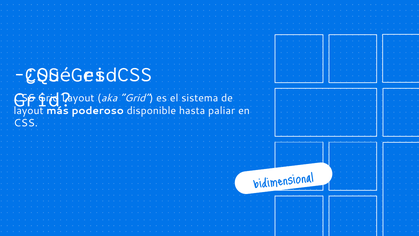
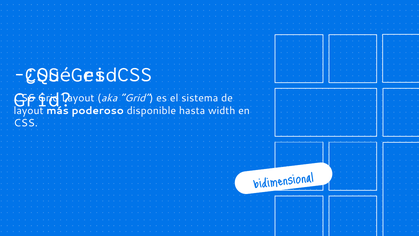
paliar: paliar -> width (222, 110)
